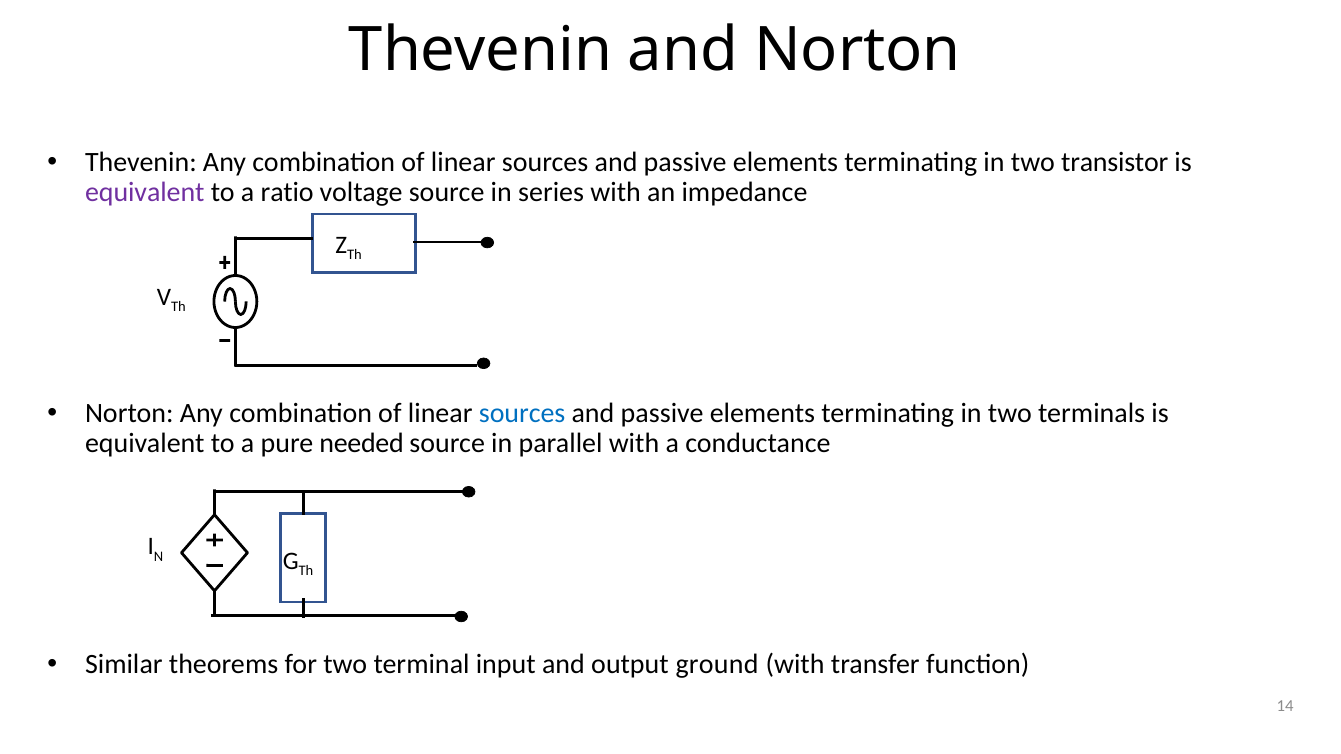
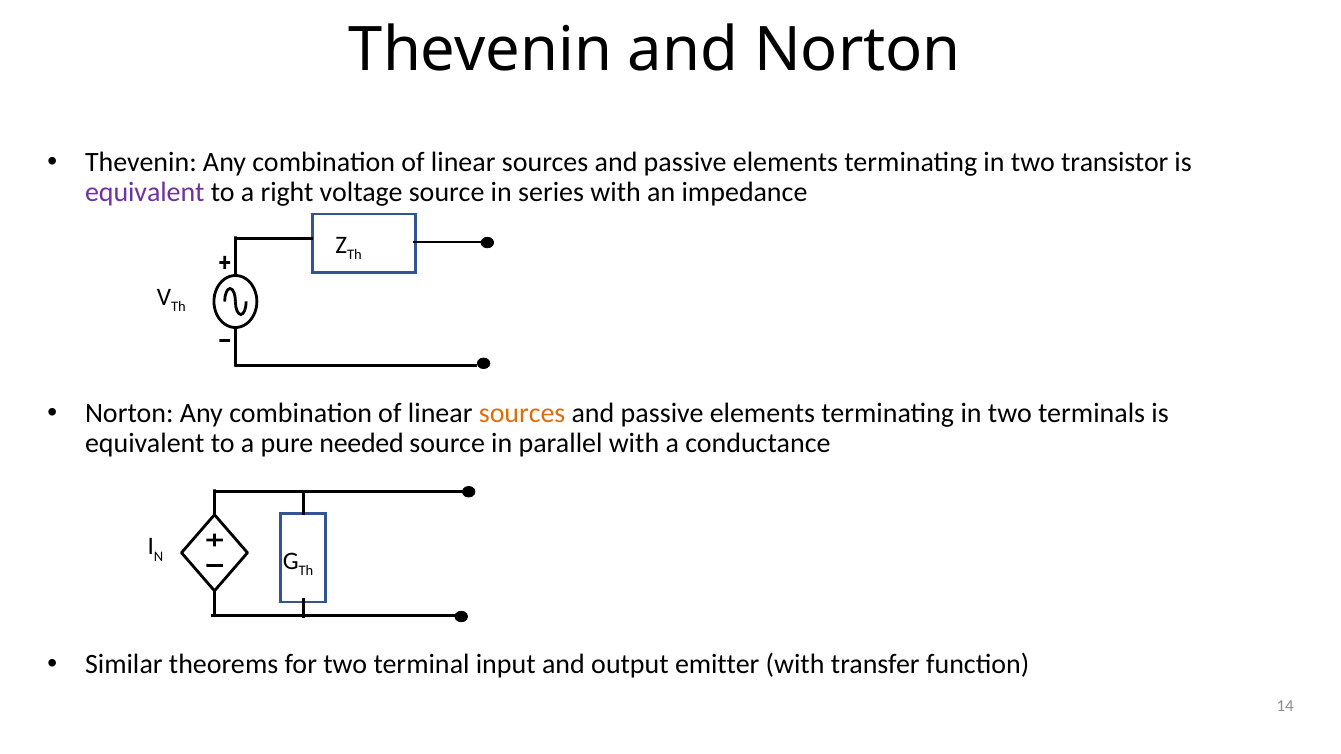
ratio: ratio -> right (287, 193)
sources colour: blue -> orange (522, 414)
ground: ground -> emitter (717, 664)
